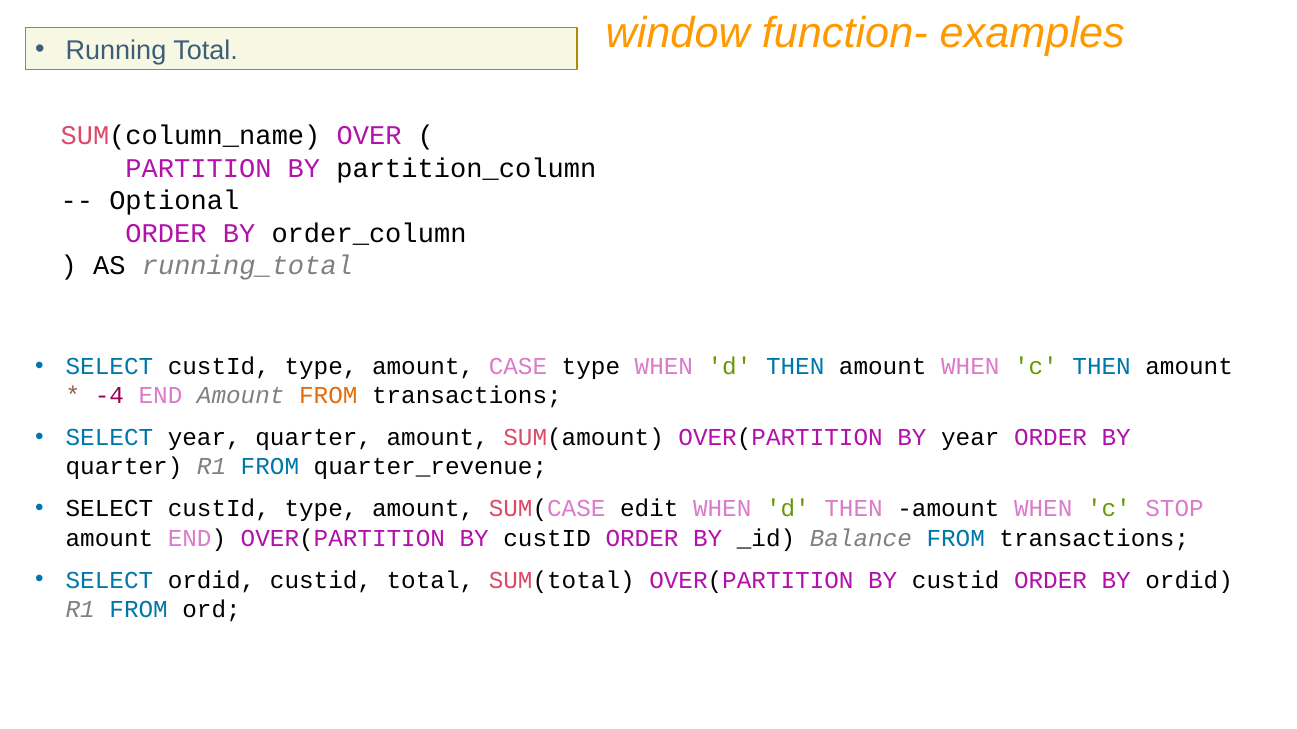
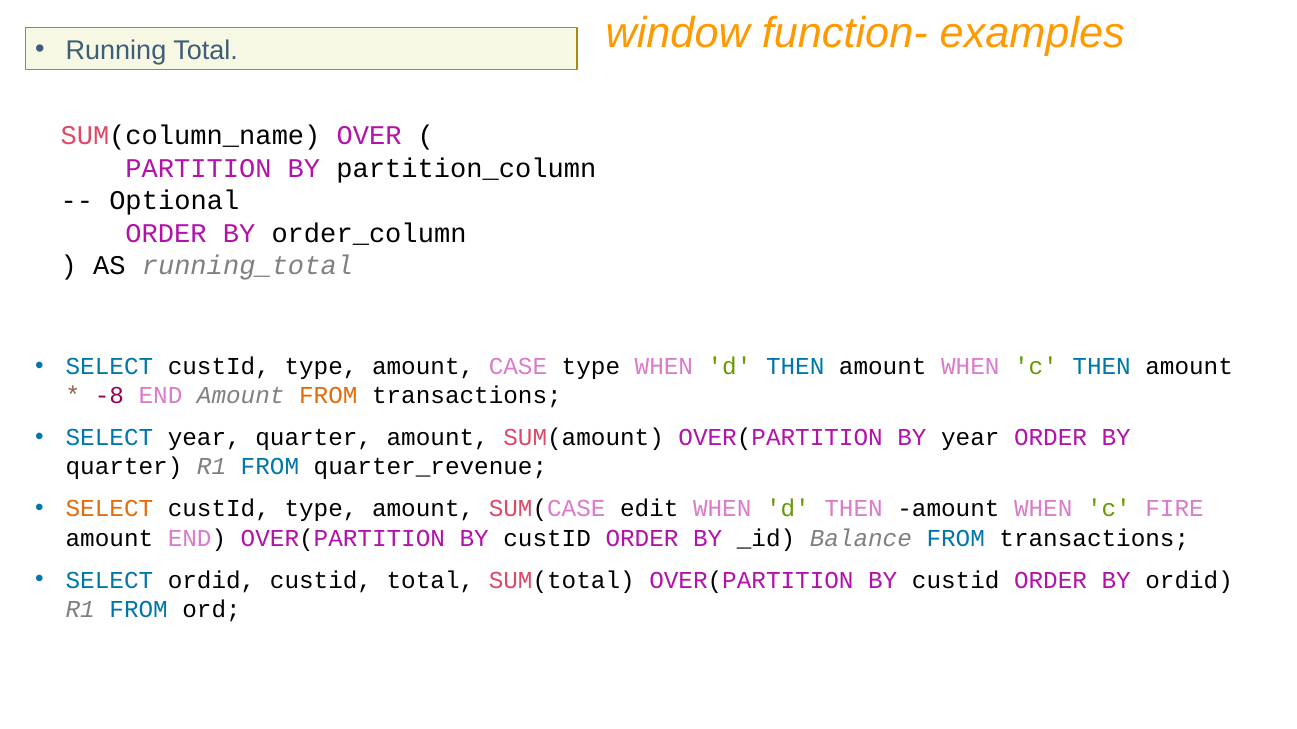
-4: -4 -> -8 (109, 396)
SELECT colour: black -> orange (109, 509)
STOP: STOP -> FIRE (1175, 509)
